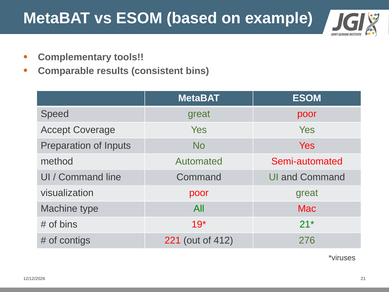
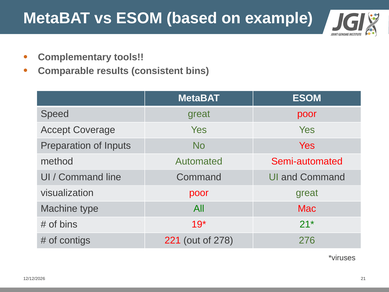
412: 412 -> 278 (223, 240)
